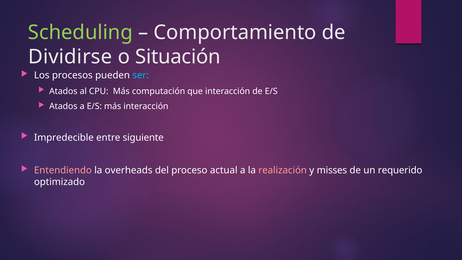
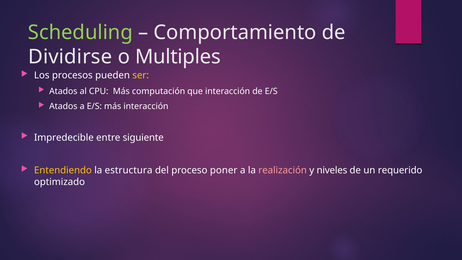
Situación: Situación -> Multiples (178, 57)
ser colour: light blue -> yellow (141, 75)
Entendiendo colour: pink -> yellow (63, 170)
overheads: overheads -> estructura (129, 170)
actual: actual -> poner (224, 170)
misses: misses -> niveles (332, 170)
